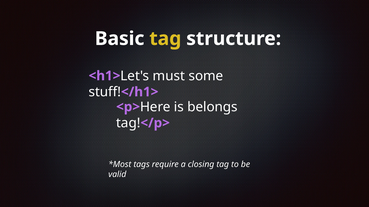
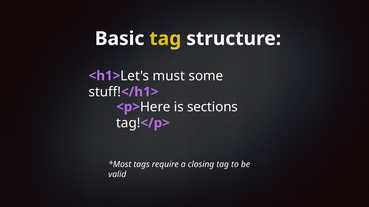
belongs: belongs -> sections (212, 107)
